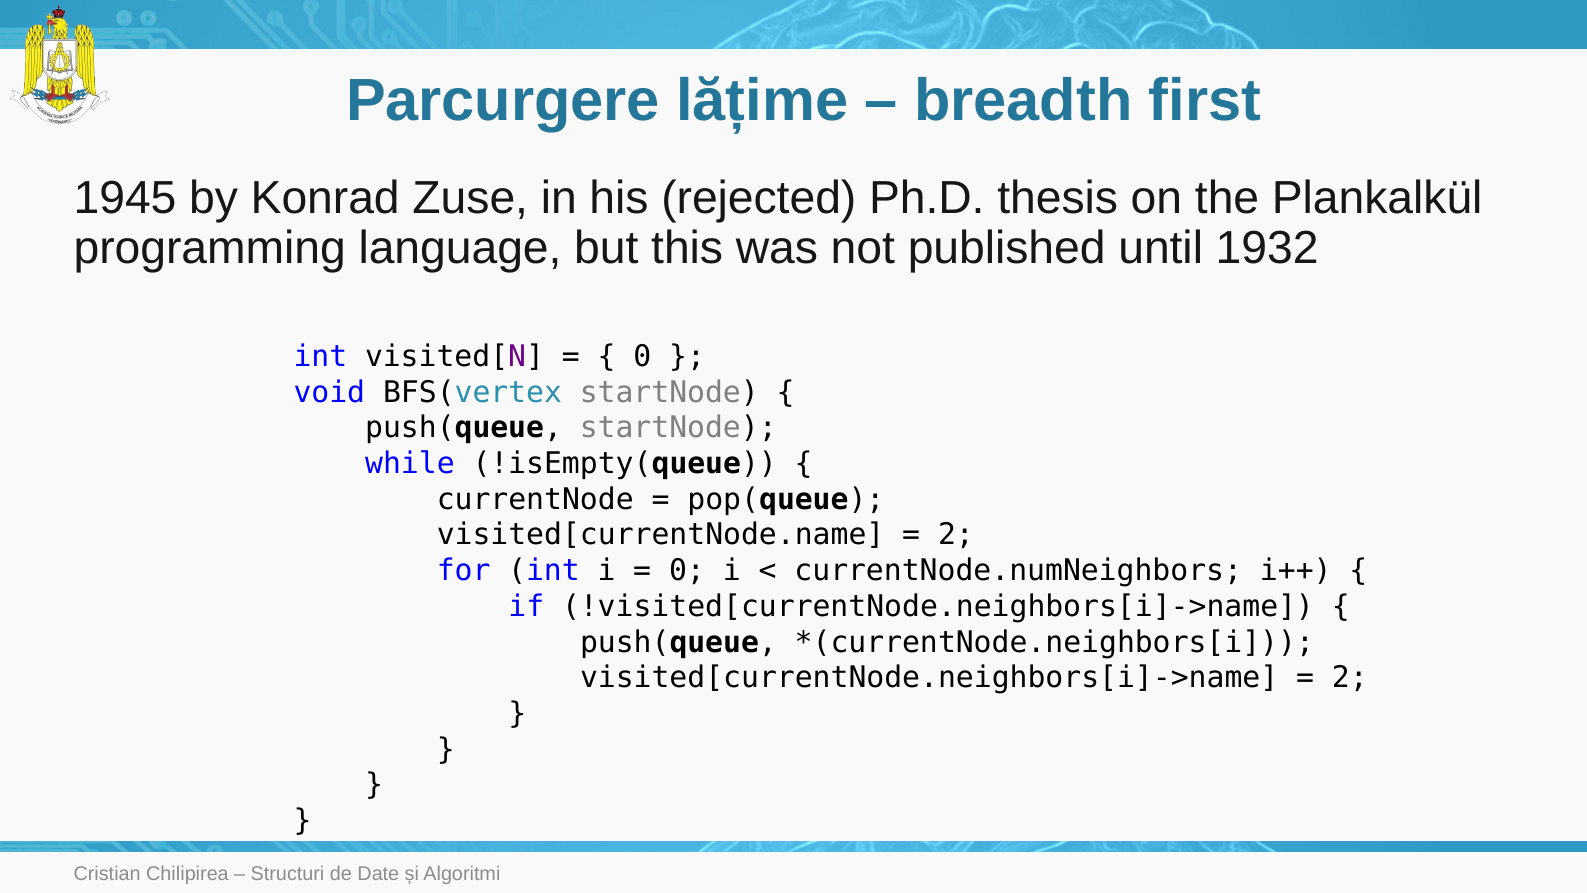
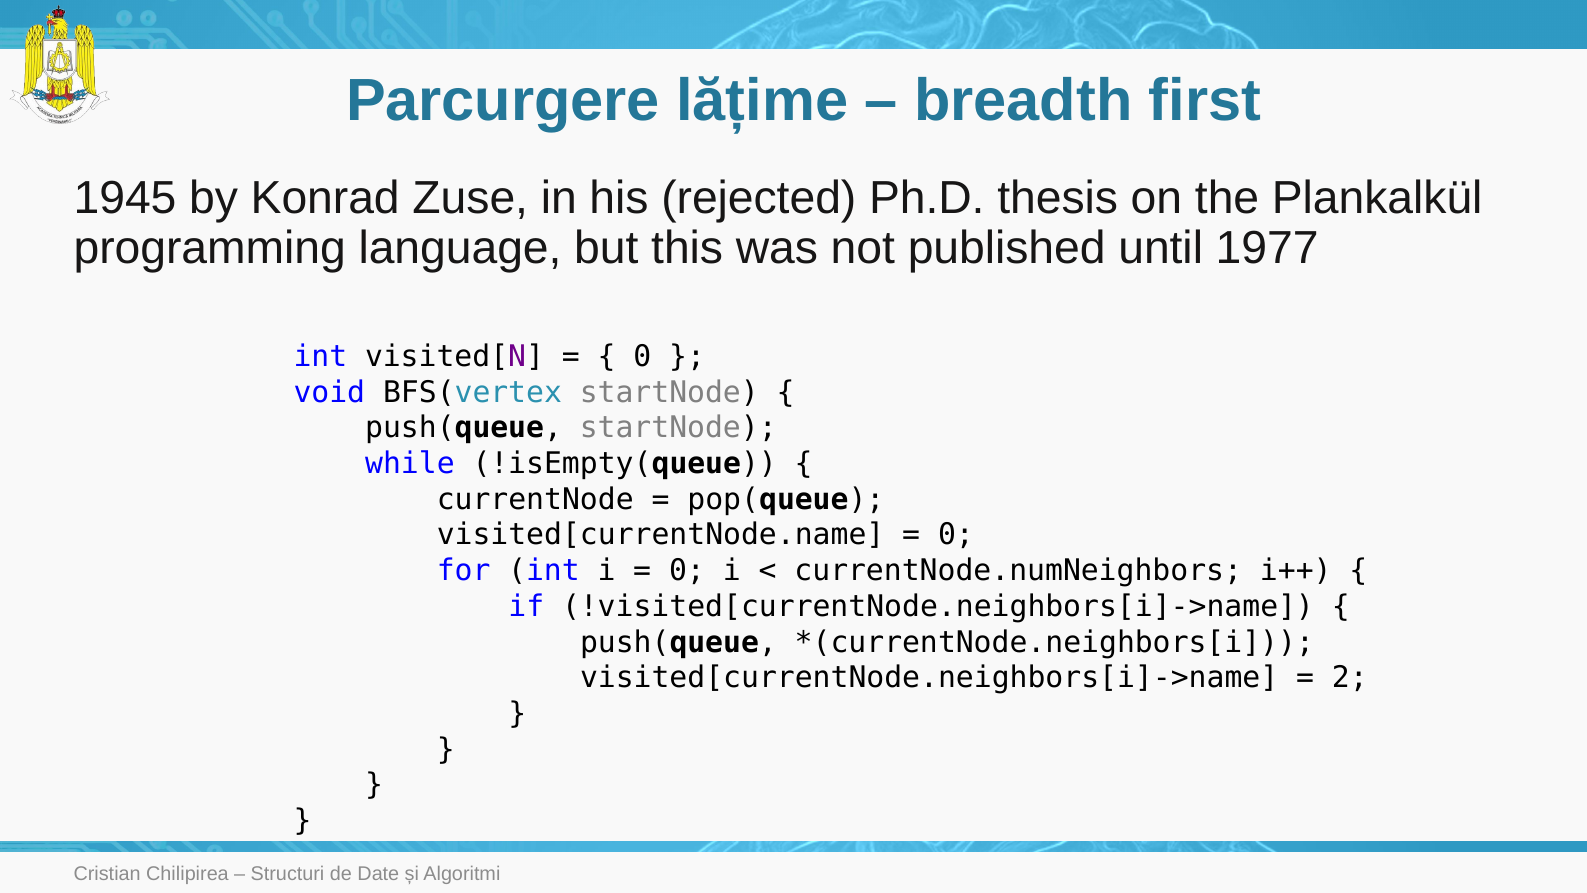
1932: 1932 -> 1977 (1267, 248)
2: 2 -> 0 (956, 535)
